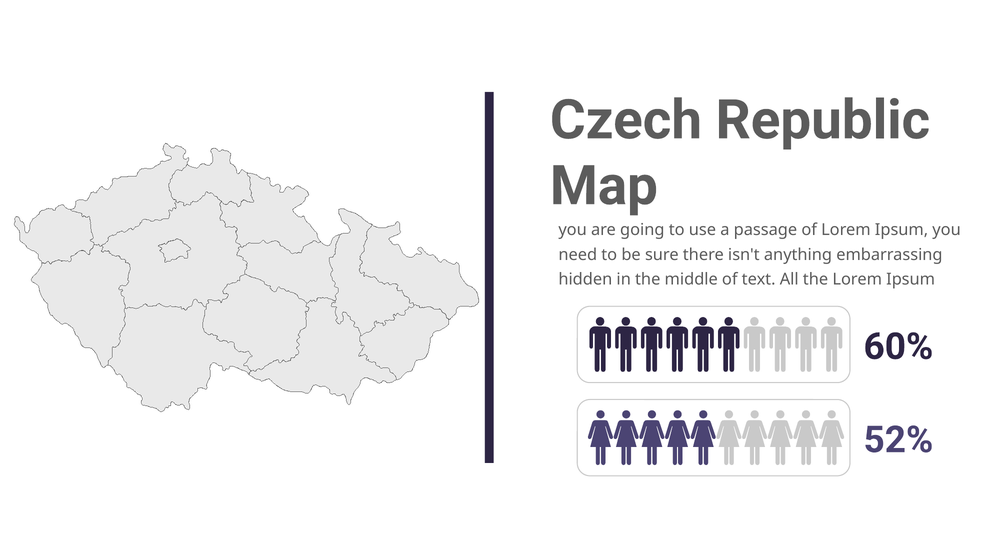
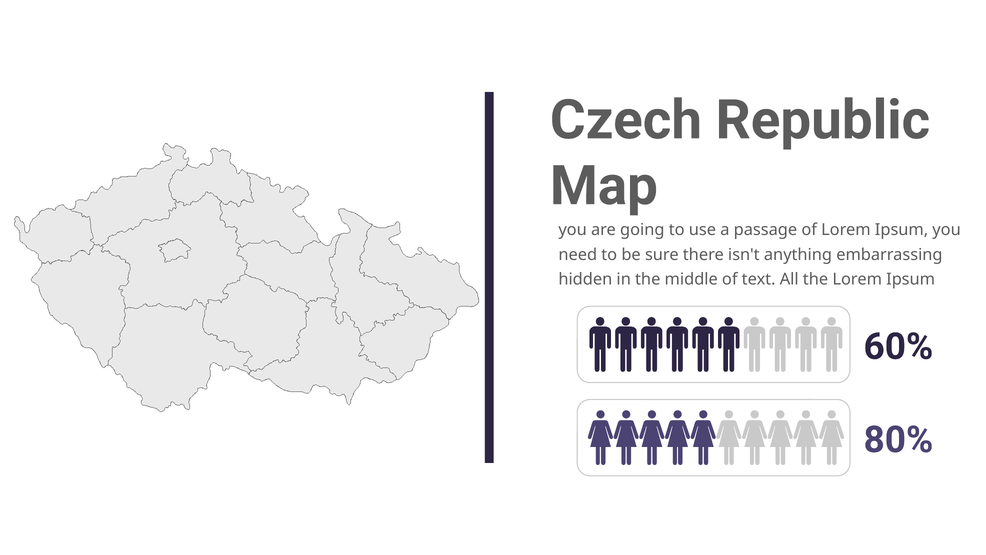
52%: 52% -> 80% (898, 440)
